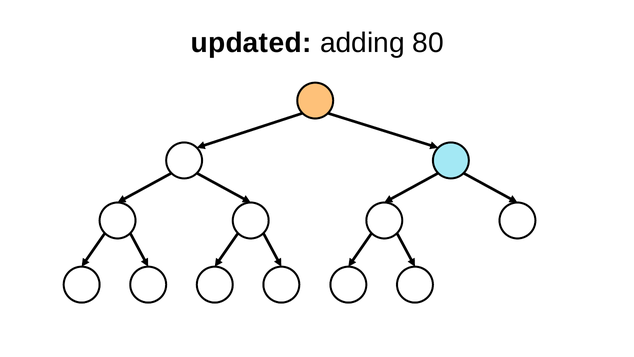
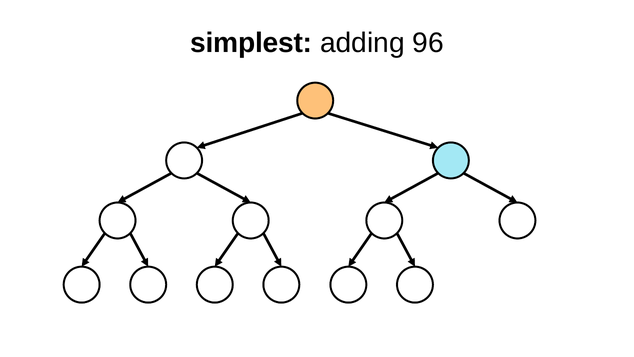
updated: updated -> simplest (251, 43)
80: 80 -> 96 (428, 43)
